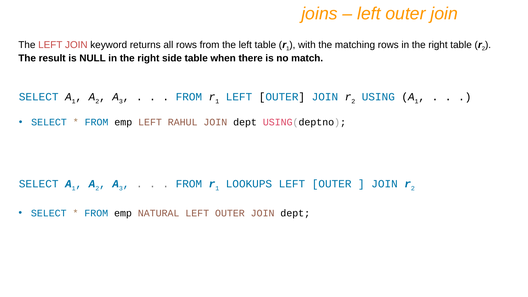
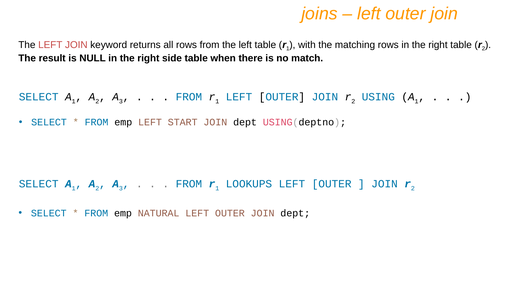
RAHUL: RAHUL -> START (183, 122)
